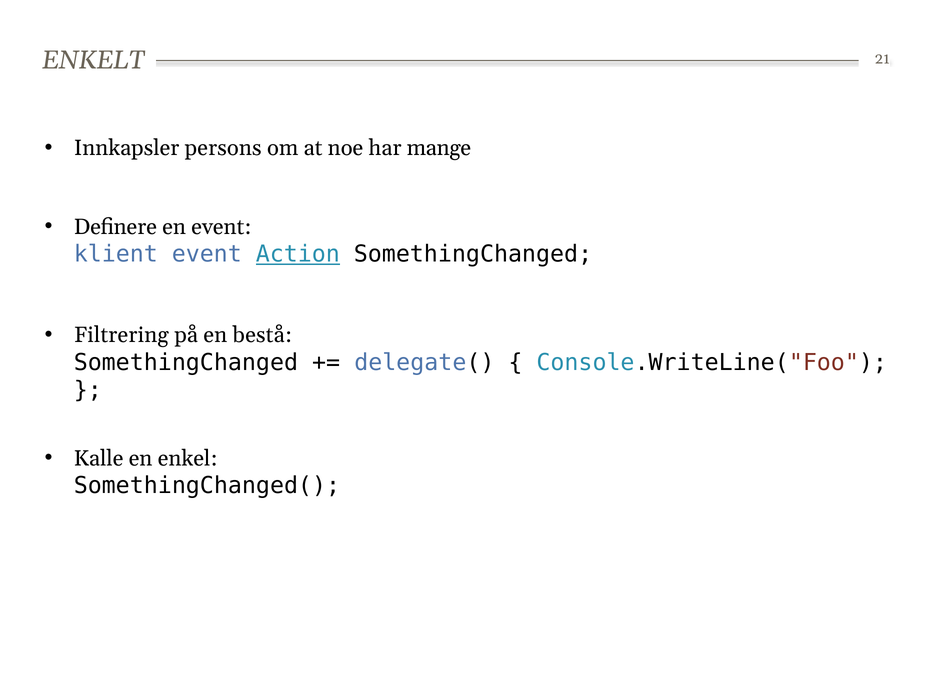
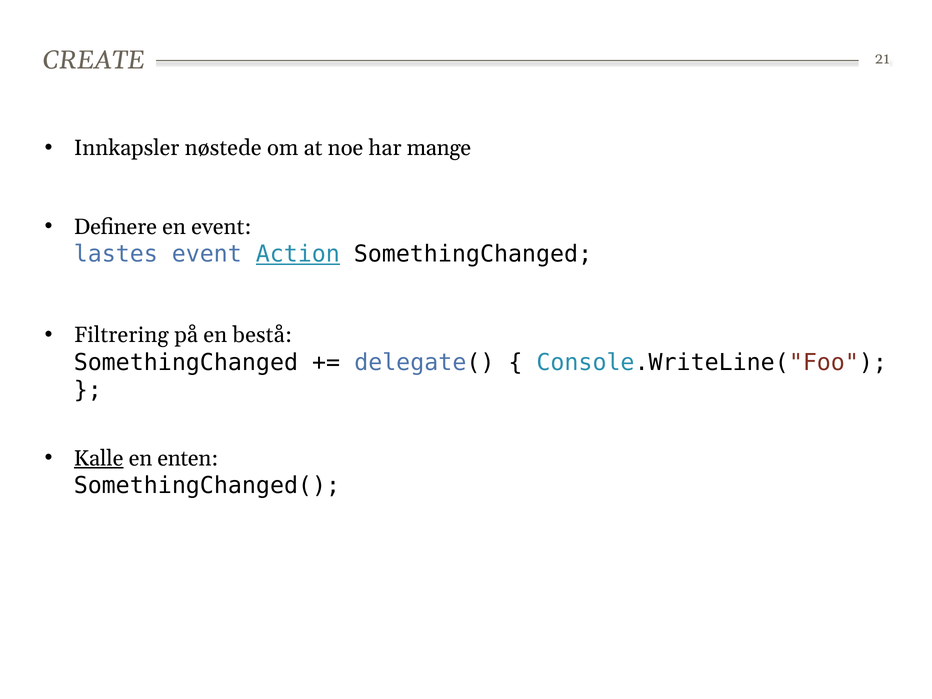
ENKELT: ENKELT -> CREATE (93, 60)
persons: persons -> nøstede (223, 148)
klient: klient -> lastes (116, 254)
Kalle underline: none -> present (99, 458)
enkel: enkel -> enten (188, 458)
